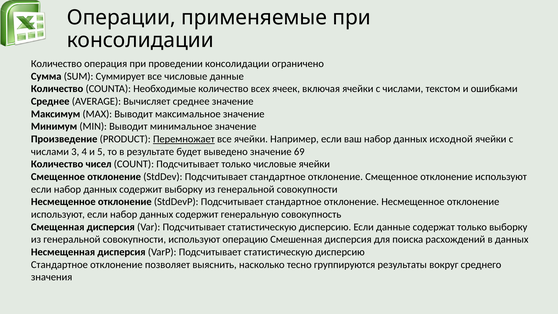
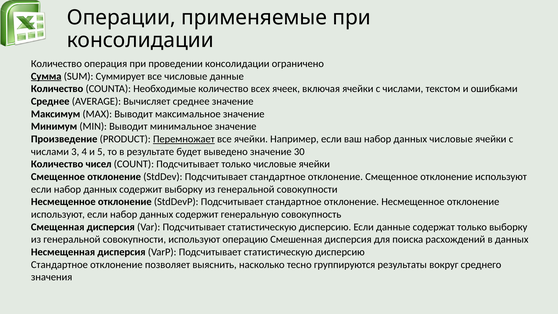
Сумма underline: none -> present (46, 76)
данных исходной: исходной -> числовые (451, 139)
69: 69 -> 30 (299, 152)
